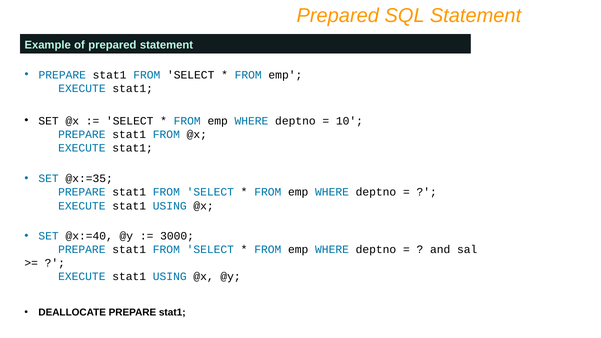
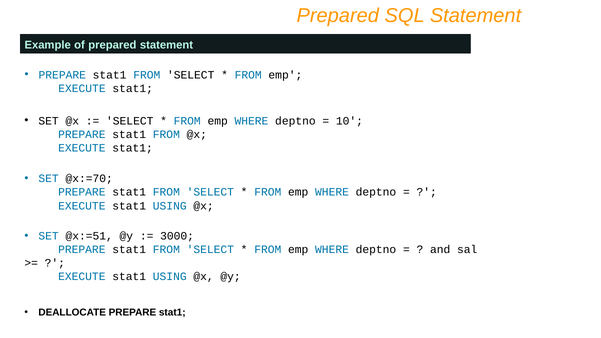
@x:=35: @x:=35 -> @x:=70 (89, 179)
@x:=40: @x:=40 -> @x:=51 (89, 236)
